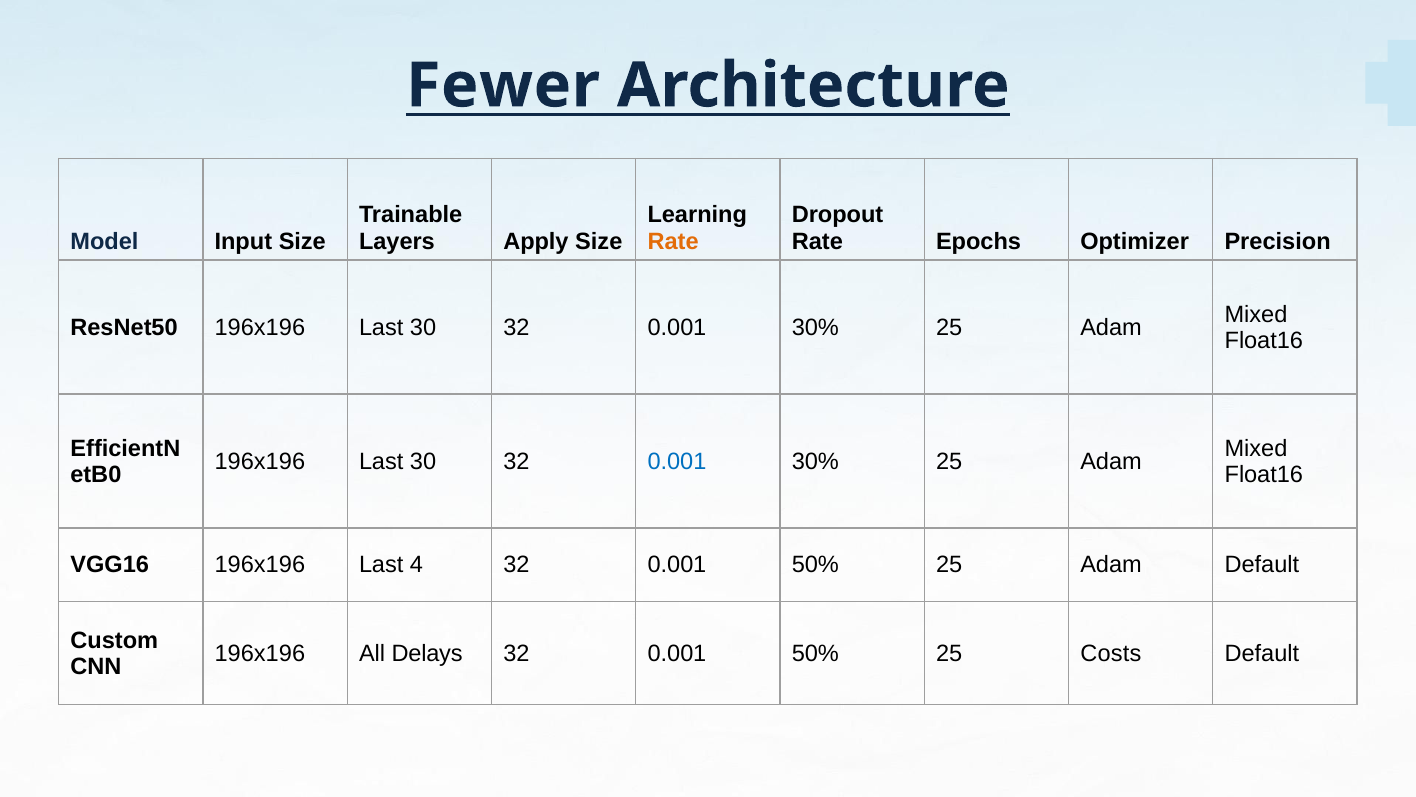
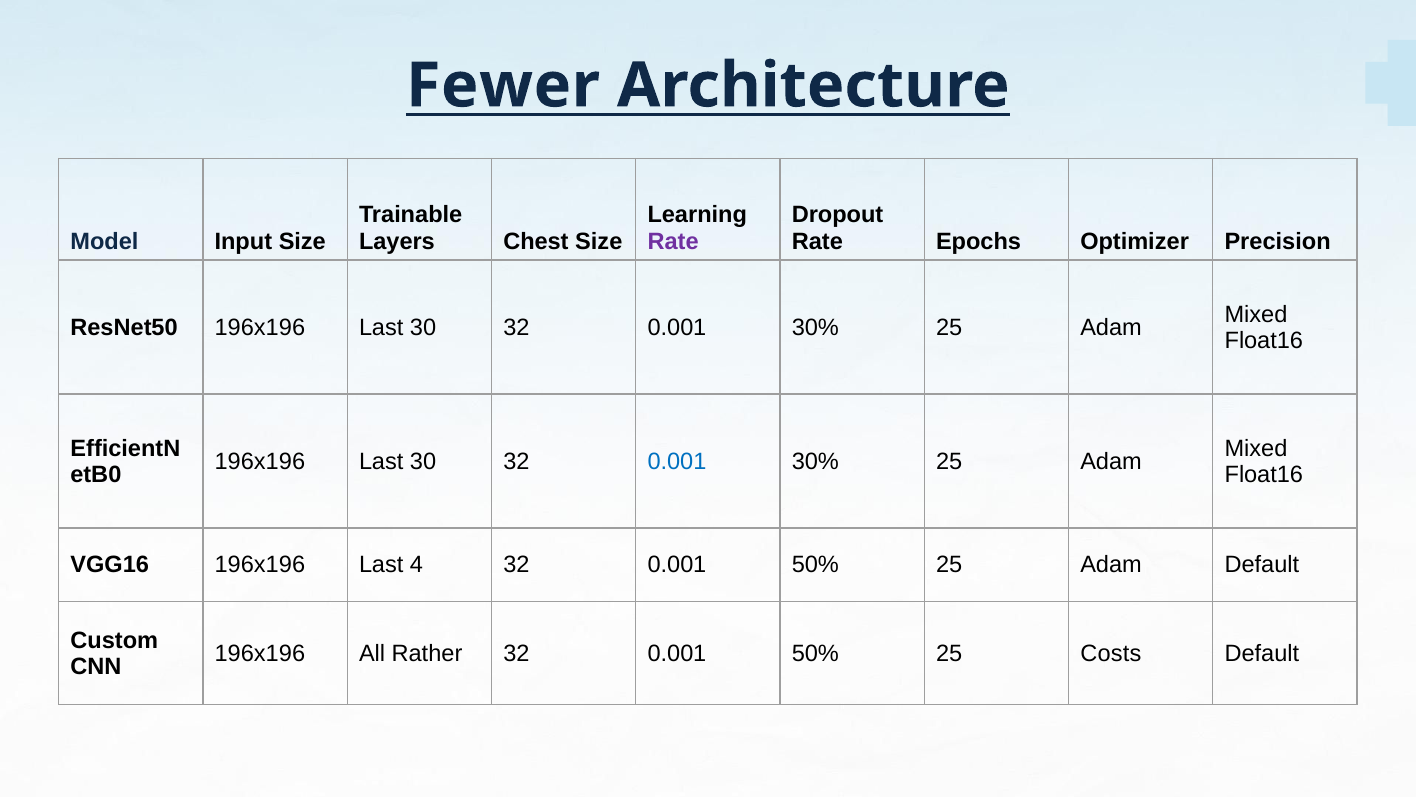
Apply: Apply -> Chest (536, 241)
Rate colour: orange -> purple (673, 241)
Delays: Delays -> Rather (427, 653)
